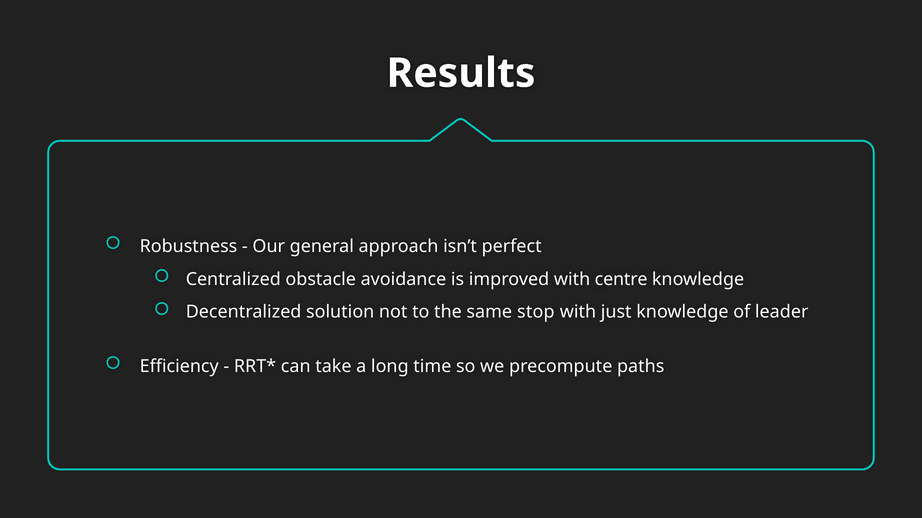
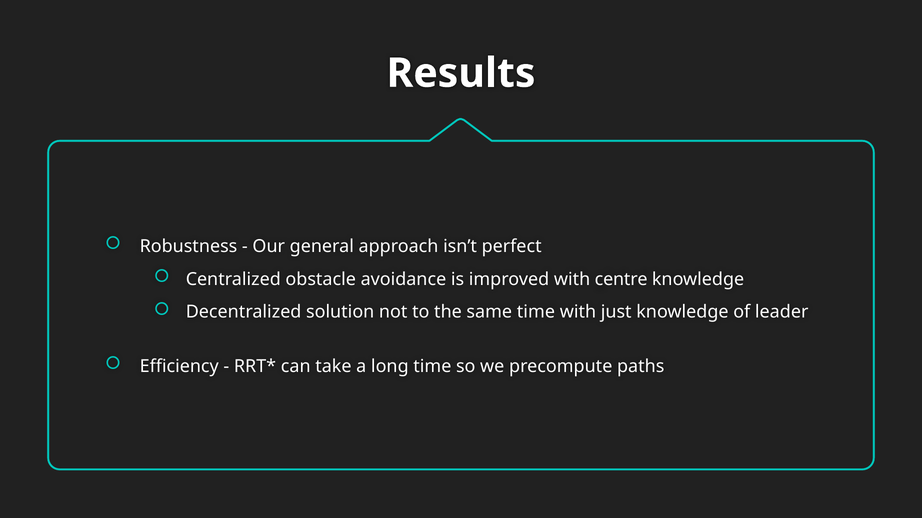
same stop: stop -> time (536, 312)
